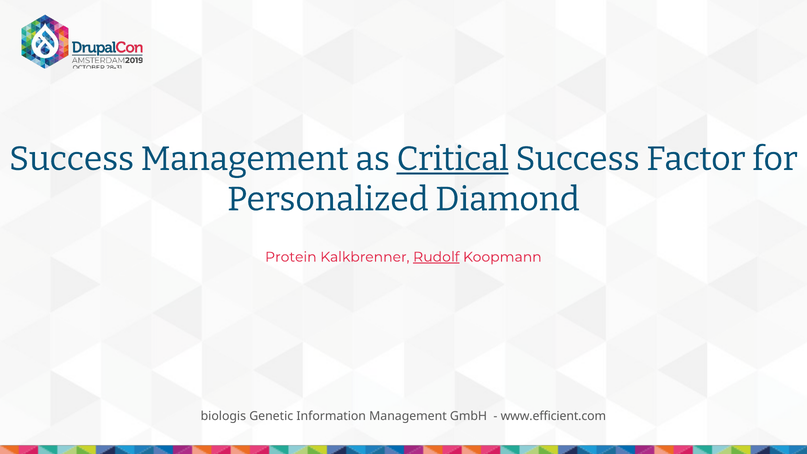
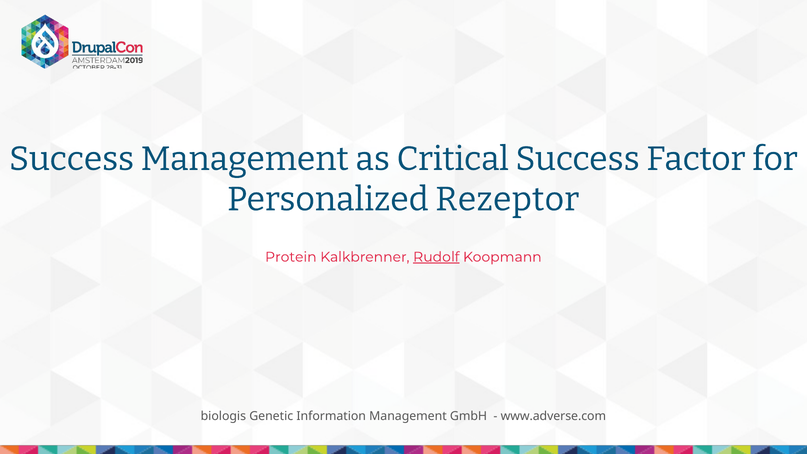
Critical underline: present -> none (453, 159)
Diamond: Diamond -> Rezeptor (507, 199)
www.efficient.com: www.efficient.com -> www.adverse.com (553, 416)
